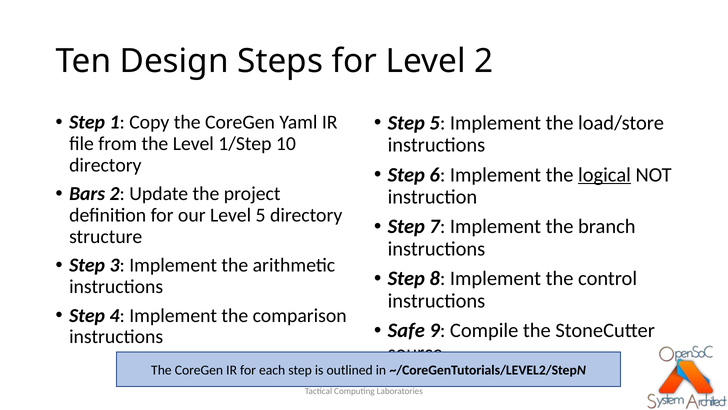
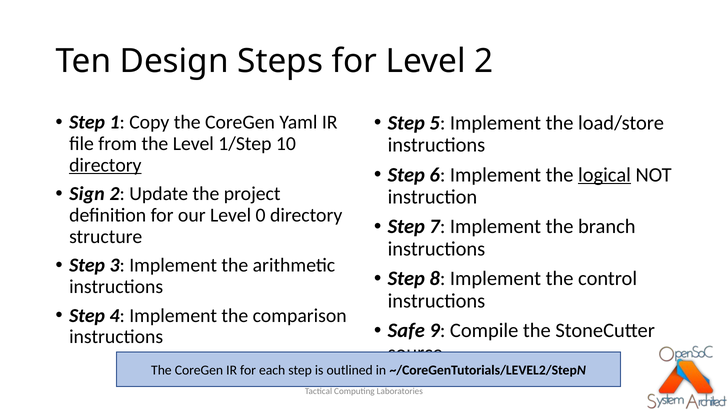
directory underline: none -> present (105, 165)
Bars: Bars -> Sign (87, 194)
Level 5: 5 -> 0 (261, 215)
